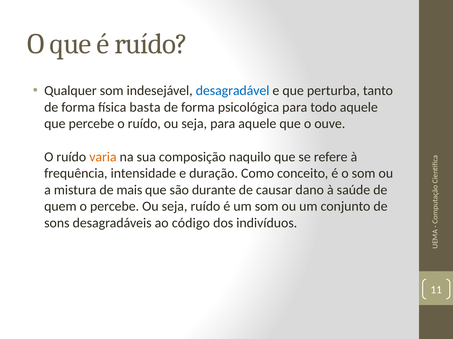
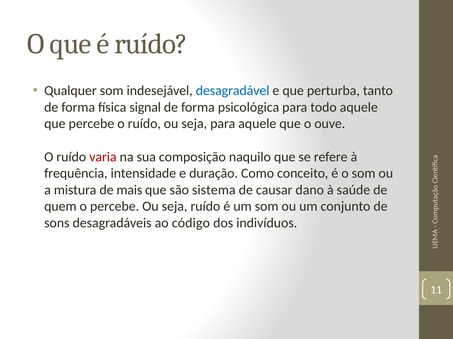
basta: basta -> signal (145, 107)
varia colour: orange -> red (103, 157)
durante: durante -> sistema (214, 190)
